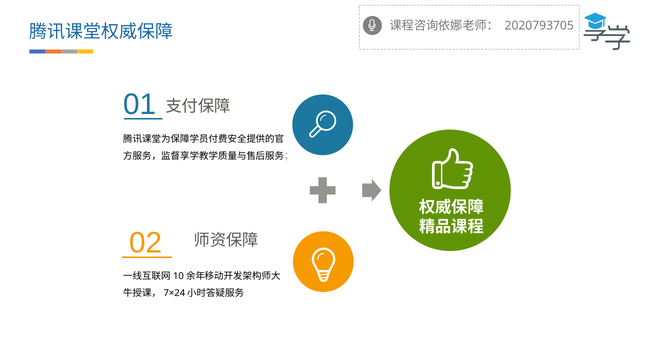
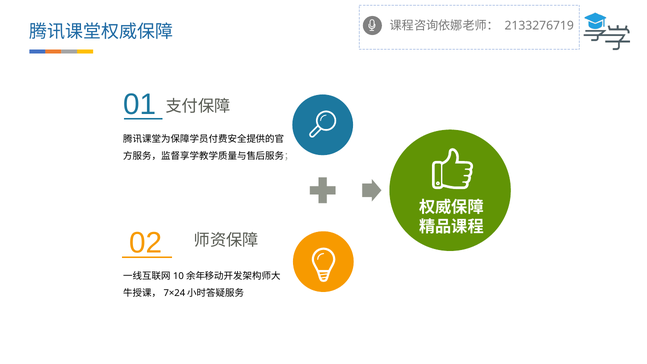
2020793705: 2020793705 -> 2133276719 (539, 26)
